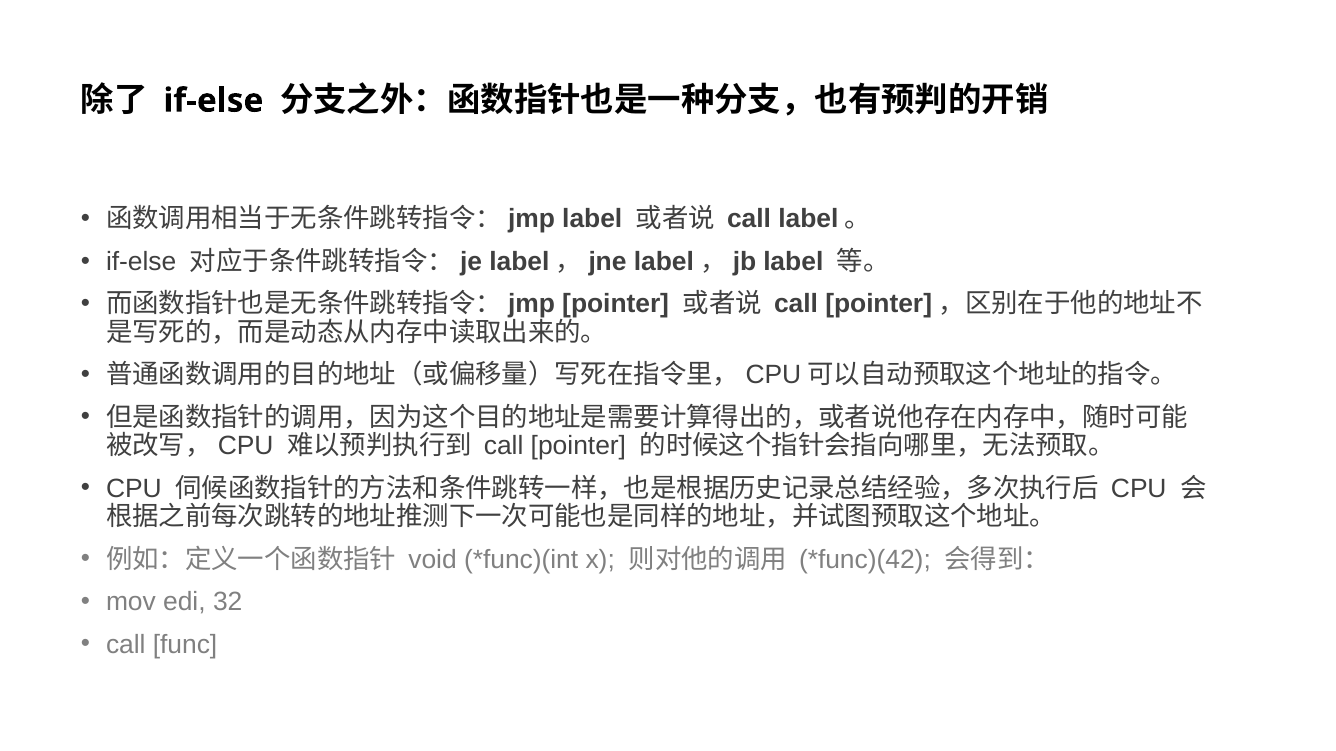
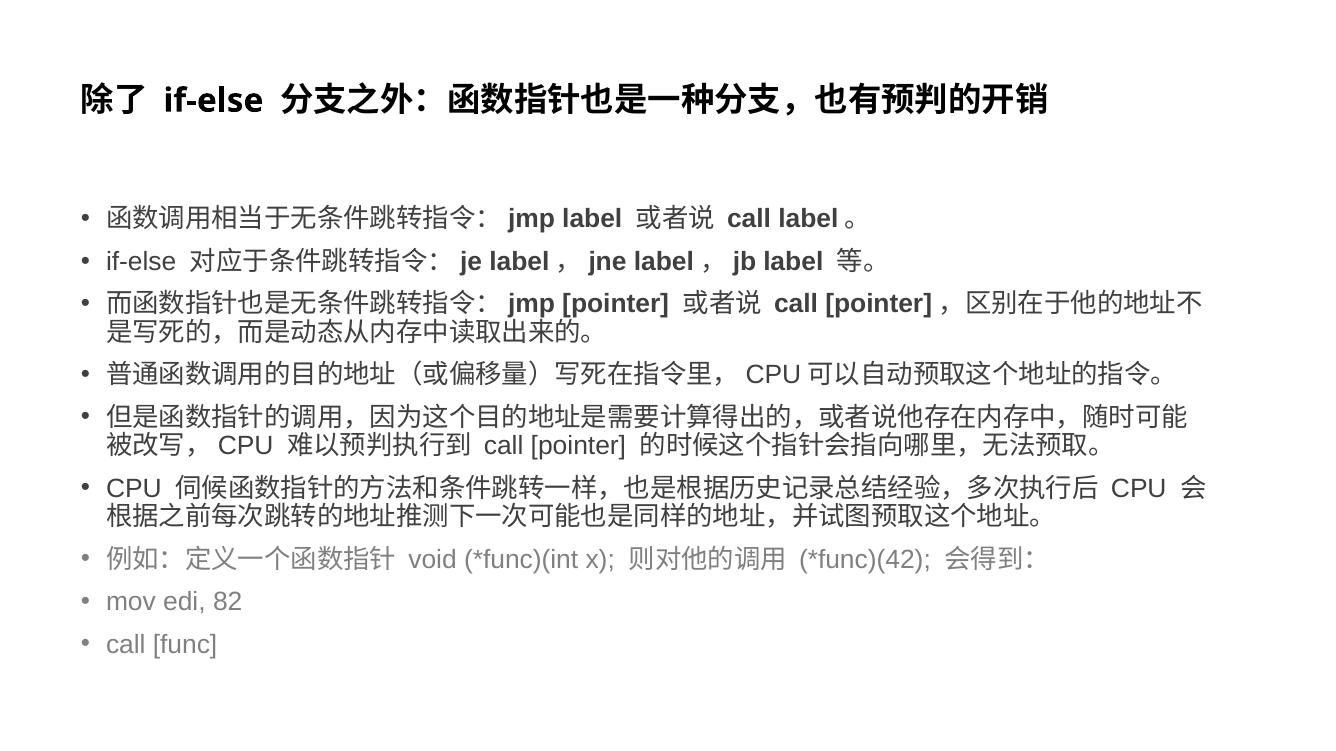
32: 32 -> 82 (228, 602)
